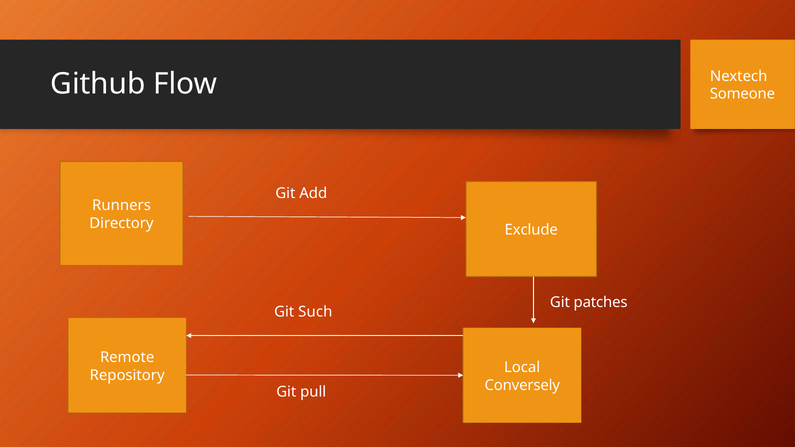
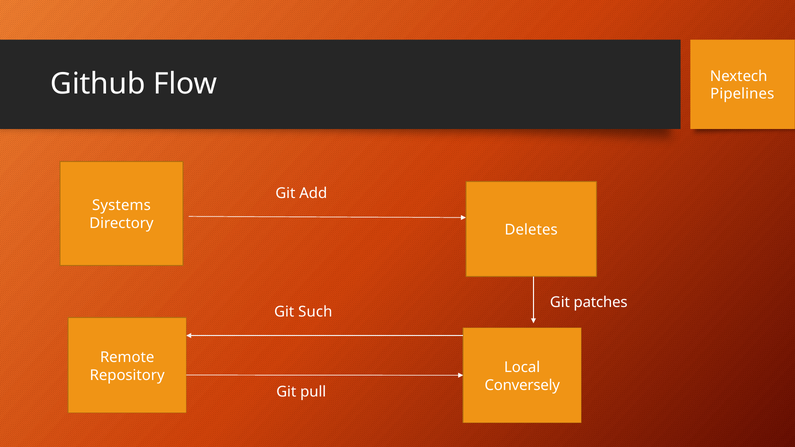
Someone: Someone -> Pipelines (742, 94)
Runners: Runners -> Systems (121, 206)
Exclude: Exclude -> Deletes (531, 230)
